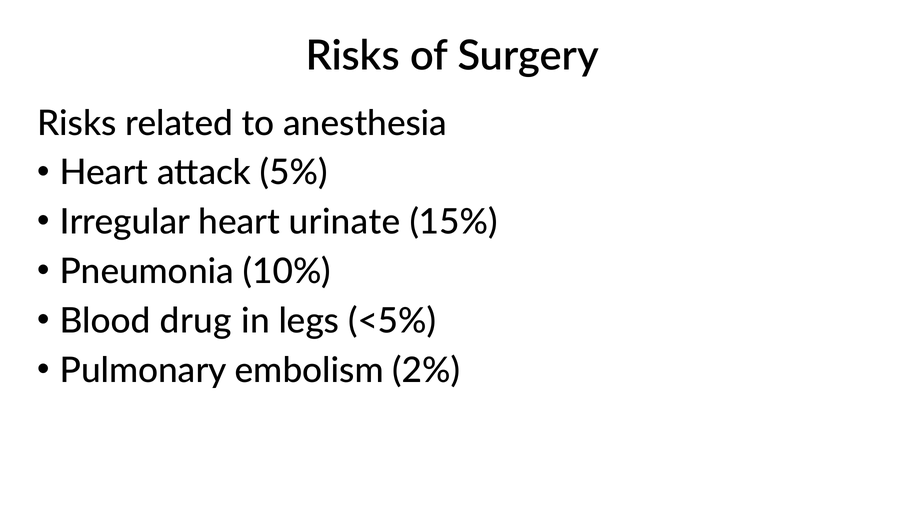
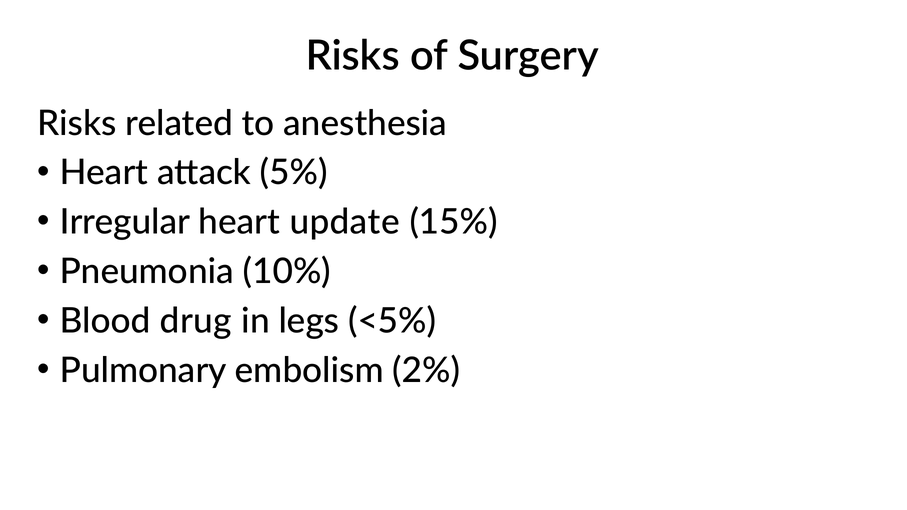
urinate: urinate -> update (345, 222)
